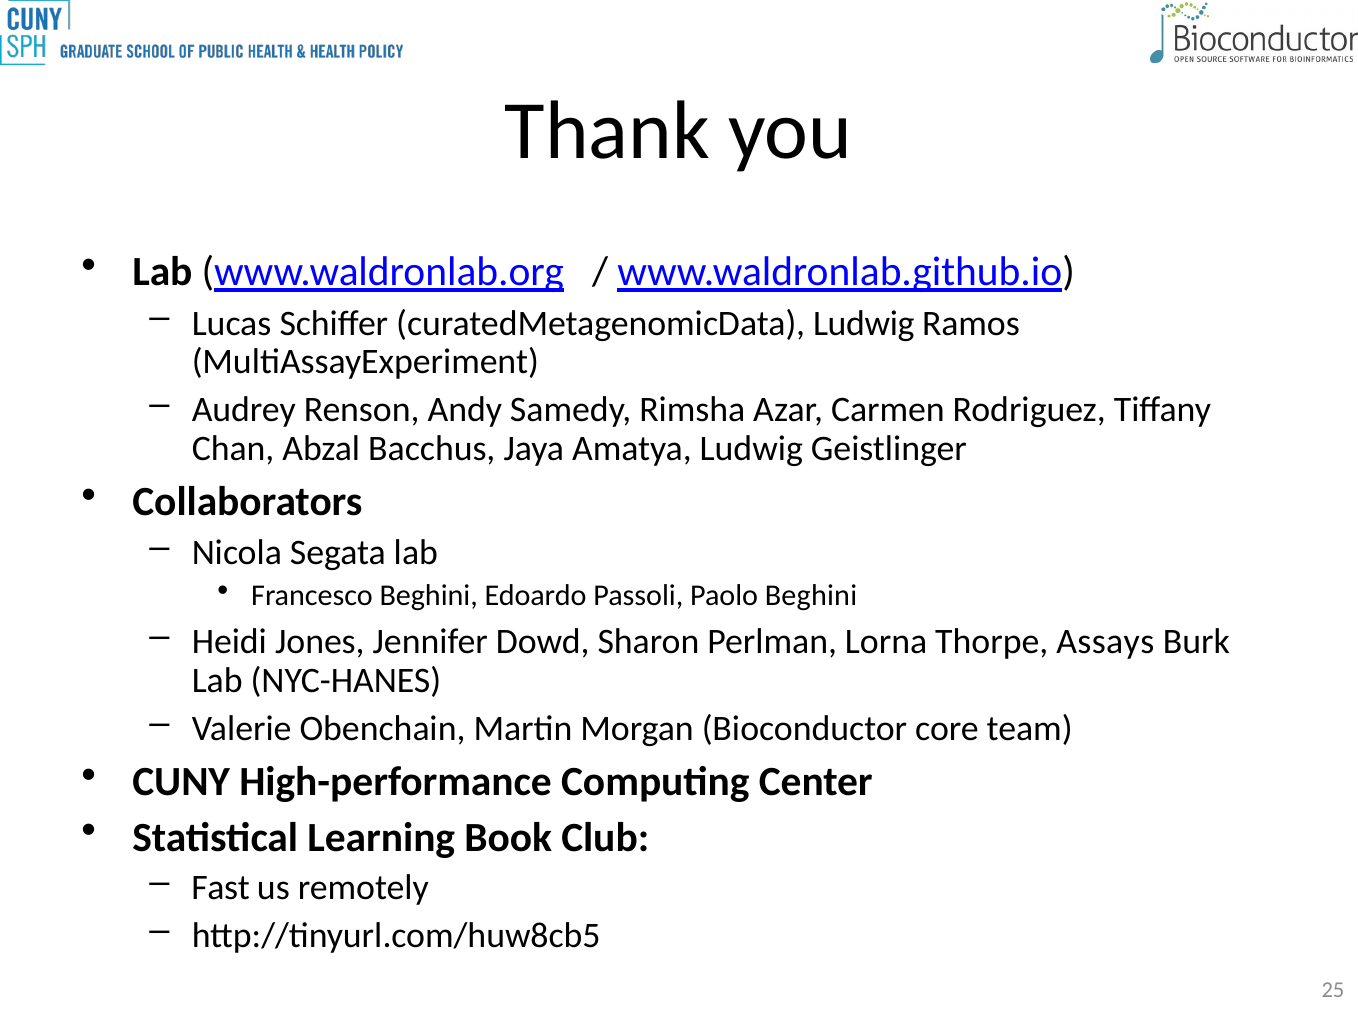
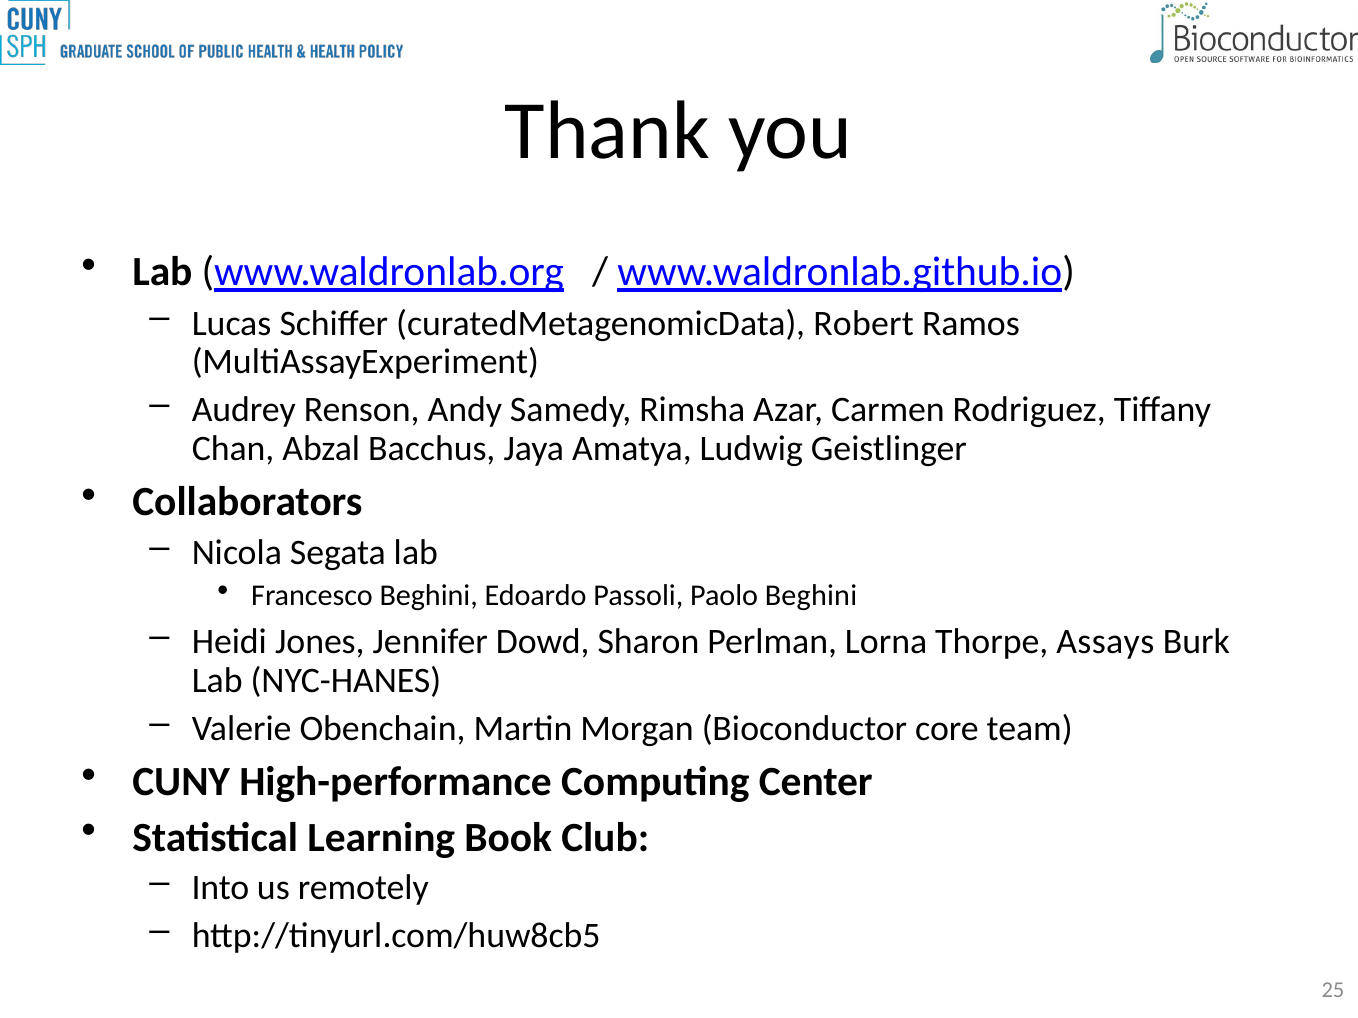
curatedMetagenomicData Ludwig: Ludwig -> Robert (864, 323)
Fast: Fast -> Into (221, 888)
